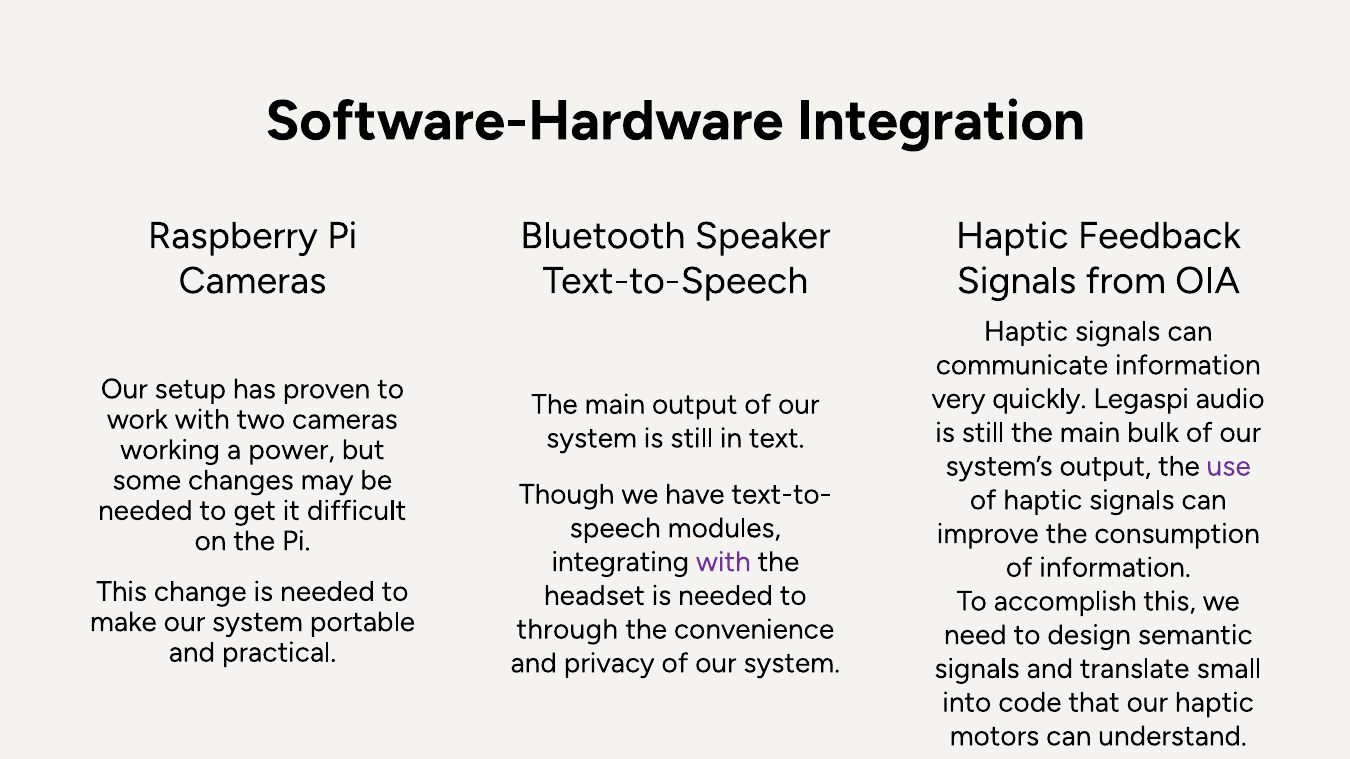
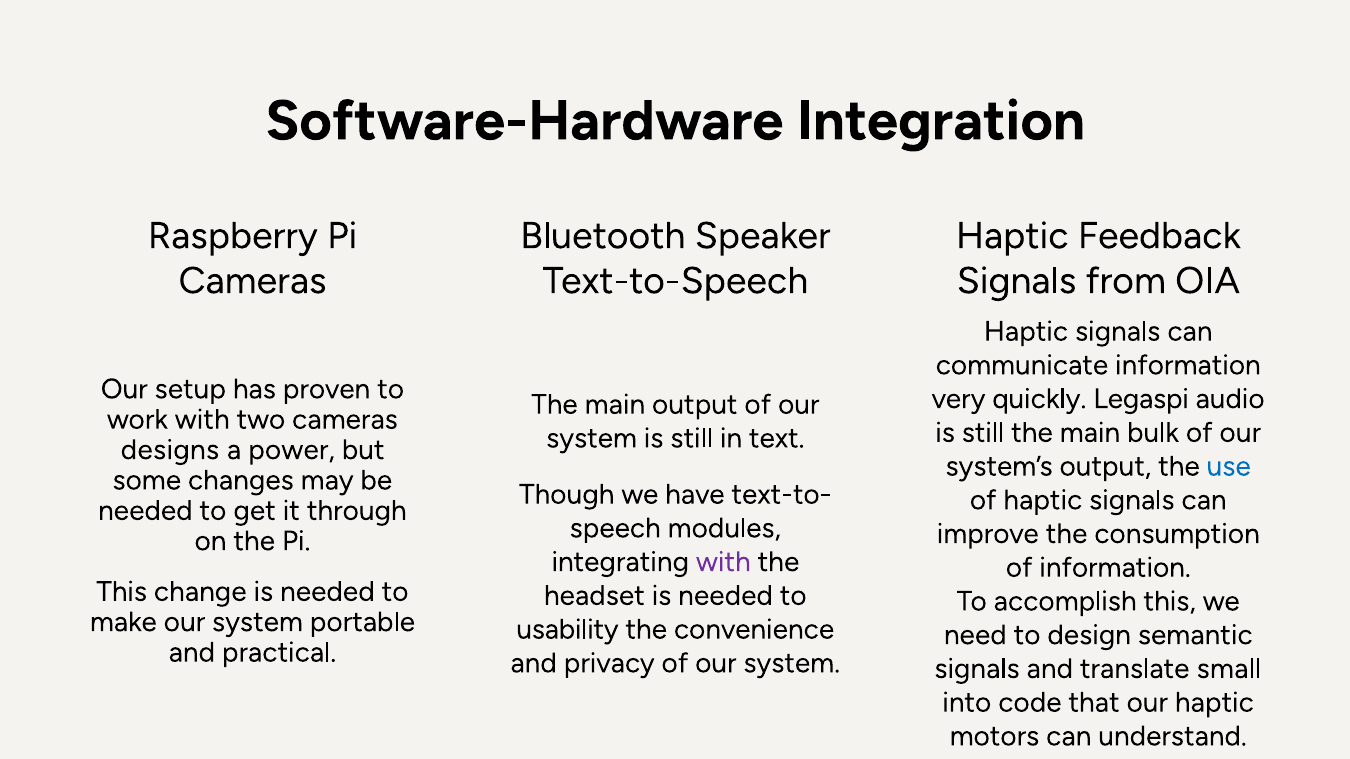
working: working -> designs (170, 450)
use colour: purple -> blue (1229, 467)
difficult: difficult -> through (357, 511)
through: through -> usability (568, 630)
